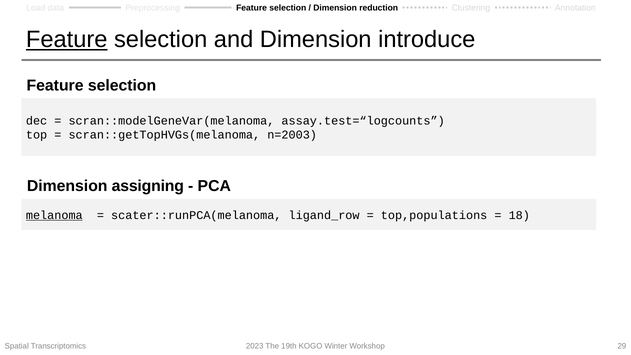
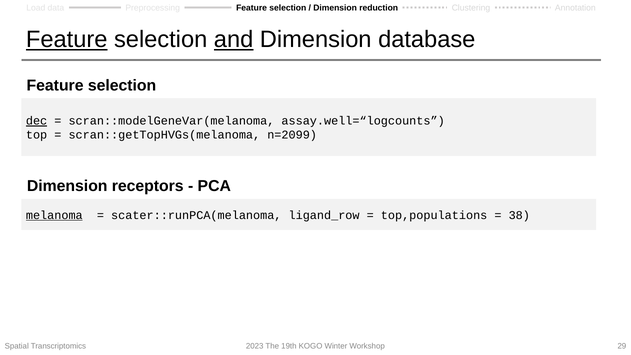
and underline: none -> present (234, 40)
introduce: introduce -> database (427, 40)
dec underline: none -> present (37, 121)
assay.test=“logcounts: assay.test=“logcounts -> assay.well=“logcounts (363, 121)
n=2003: n=2003 -> n=2099 (292, 135)
assigning: assigning -> receptors (148, 186)
18: 18 -> 38 (519, 215)
